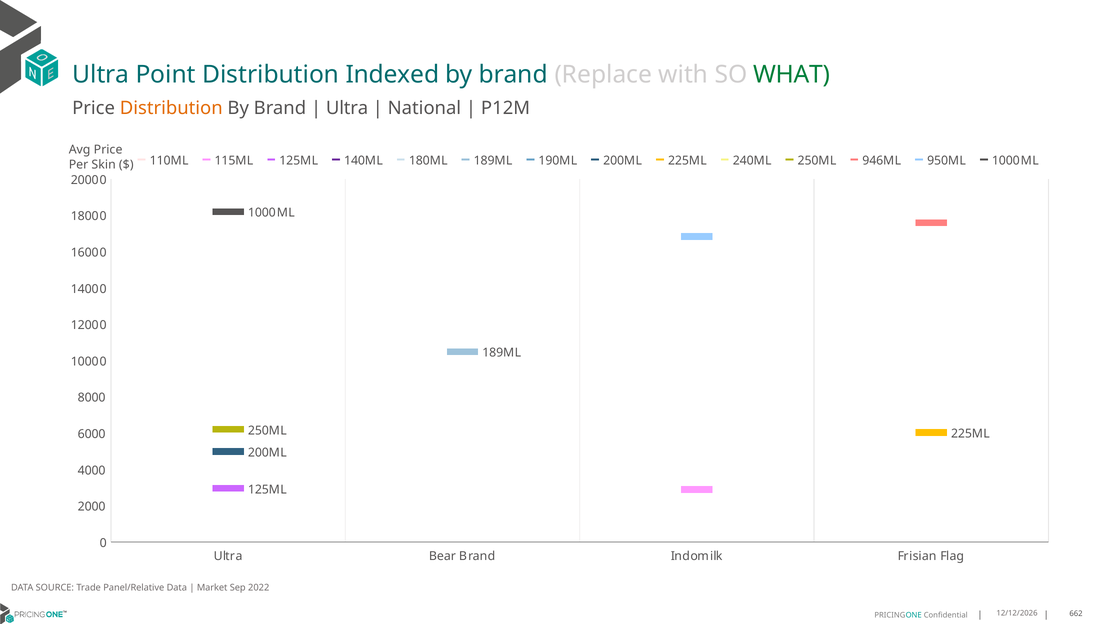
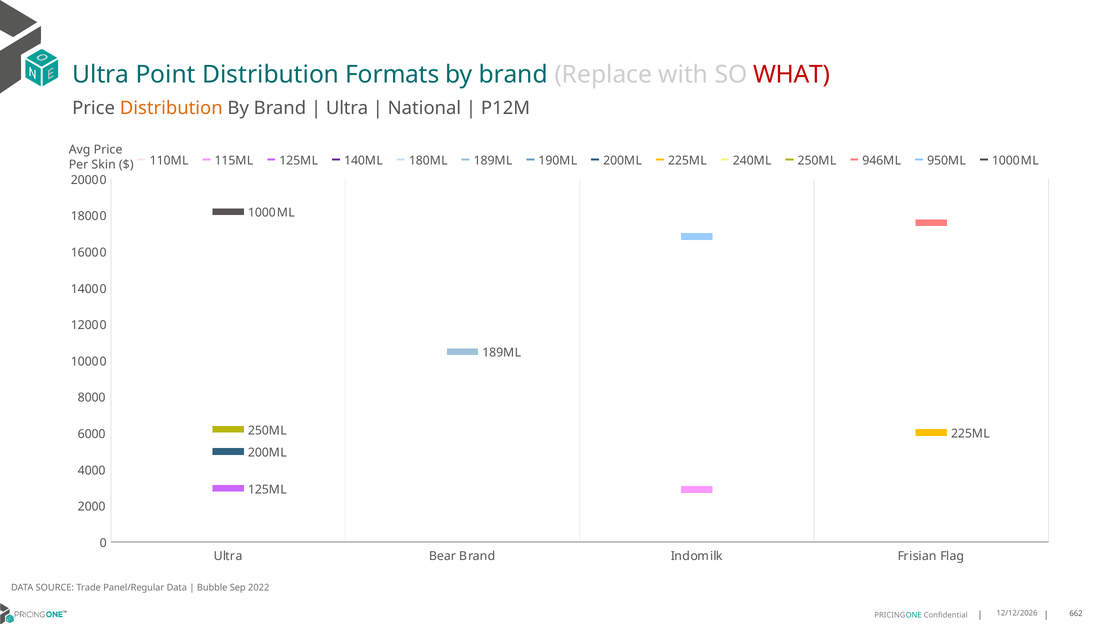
Indexed: Indexed -> Formats (392, 75)
WHAT colour: green -> red (792, 75)
Panel/Relative: Panel/Relative -> Panel/Regular (134, 588)
Market: Market -> Bubble (212, 588)
